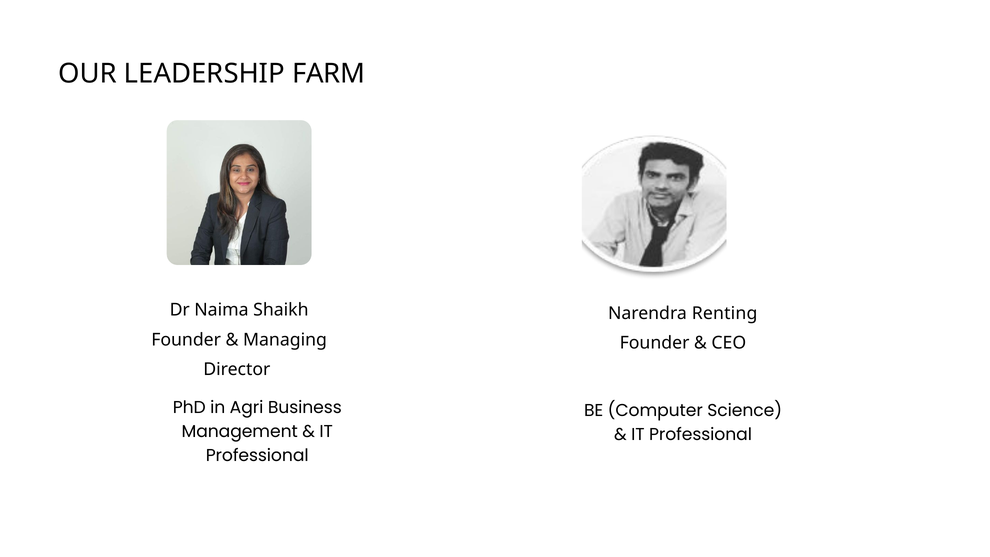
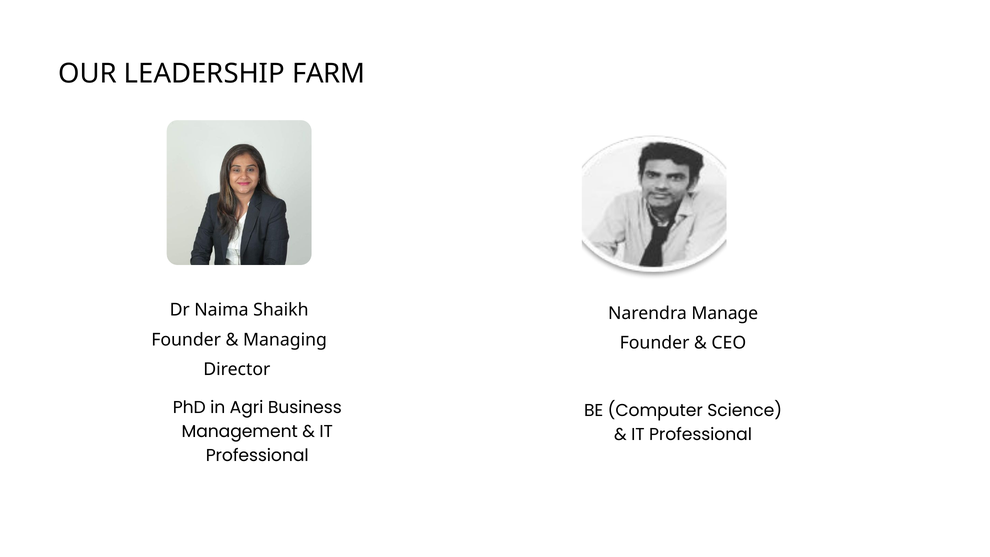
Renting: Renting -> Manage (725, 313)
